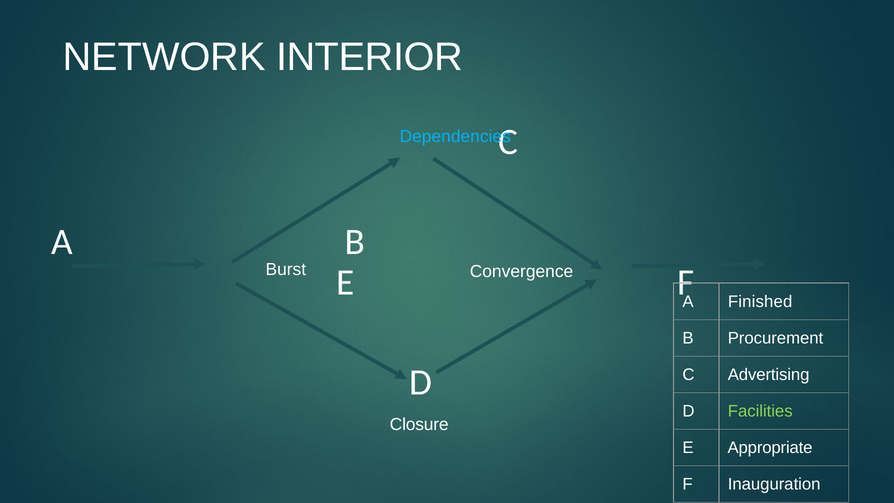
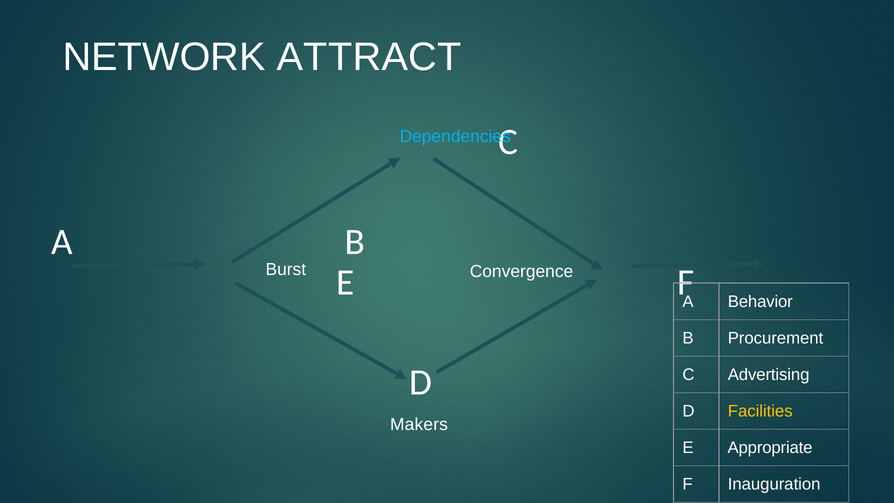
INTERIOR: INTERIOR -> ATTRACT (369, 57)
Finished: Finished -> Behavior (760, 302)
Facilities colour: light green -> yellow (760, 411)
Closure: Closure -> Makers (419, 424)
